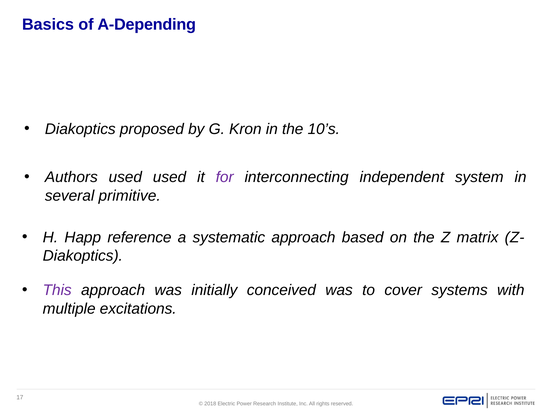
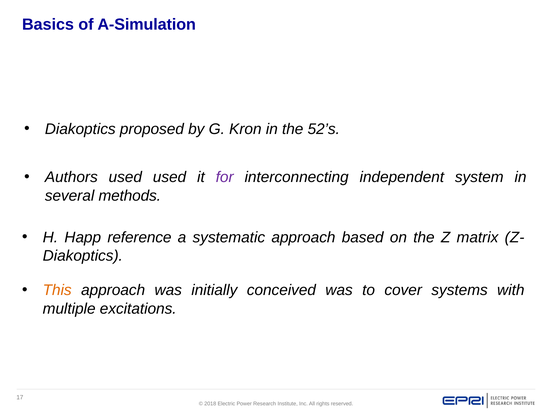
A-Depending: A-Depending -> A-Simulation (147, 25)
10’s: 10’s -> 52’s (324, 129)
primitive: primitive -> methods (130, 196)
This colour: purple -> orange (57, 290)
